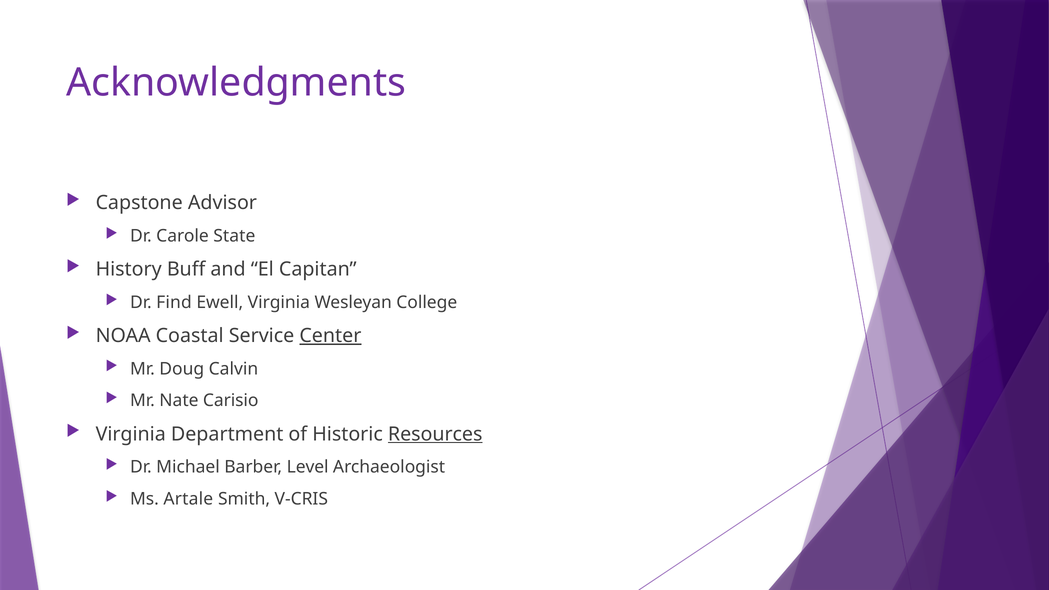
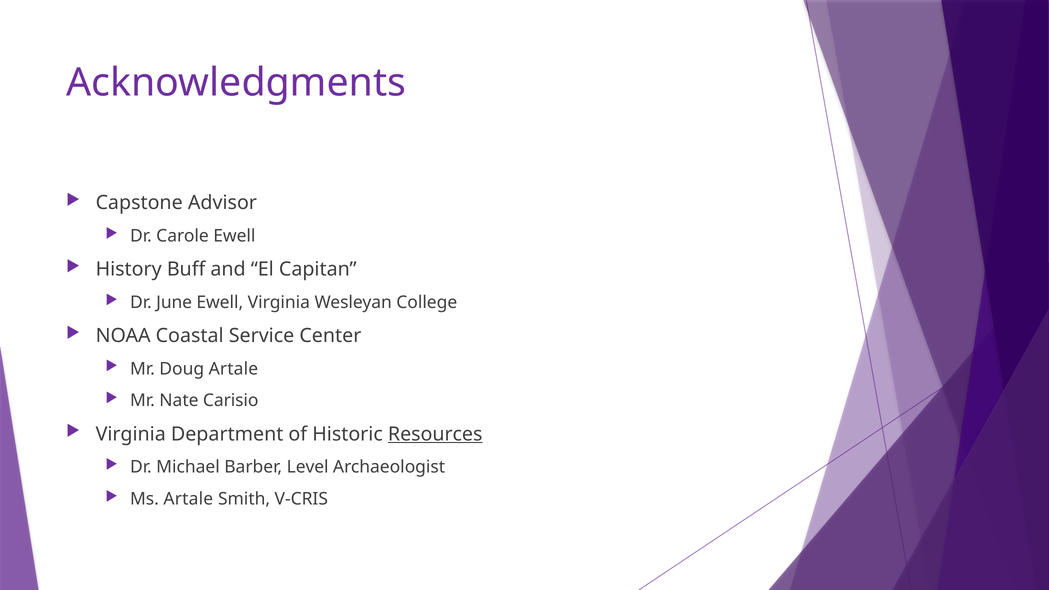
Carole State: State -> Ewell (234, 236)
Find: Find -> June (174, 302)
Center underline: present -> none (330, 336)
Doug Calvin: Calvin -> Artale (233, 369)
